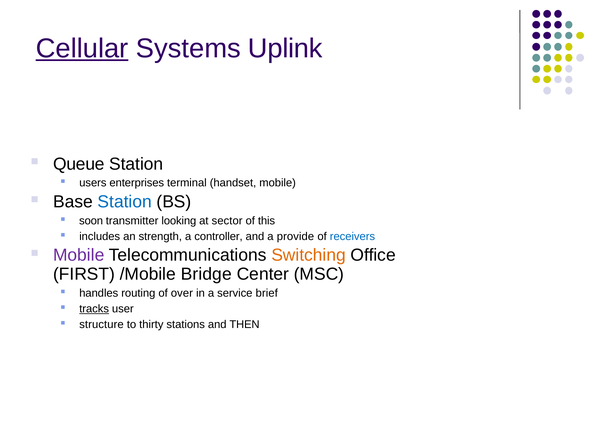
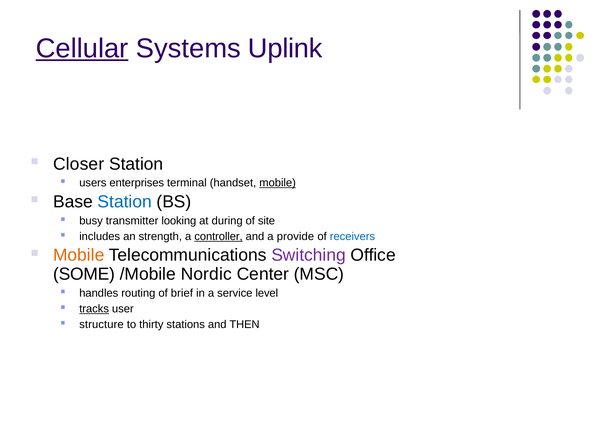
Queue: Queue -> Closer (79, 164)
mobile underline: none -> present (278, 183)
soon: soon -> busy (91, 221)
sector: sector -> during (227, 221)
this: this -> site (266, 221)
controller underline: none -> present (218, 236)
Mobile colour: purple -> orange (79, 255)
Switching colour: orange -> purple (309, 255)
FIRST: FIRST -> SOME (84, 274)
Bridge: Bridge -> Nordic (206, 274)
over: over -> brief (182, 293)
brief: brief -> level (267, 293)
